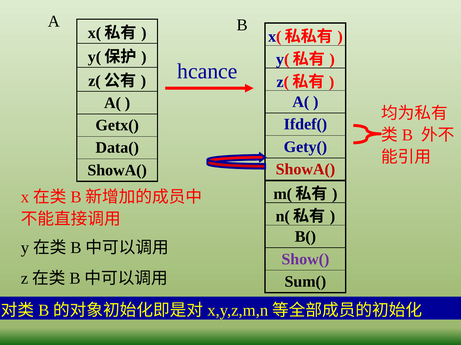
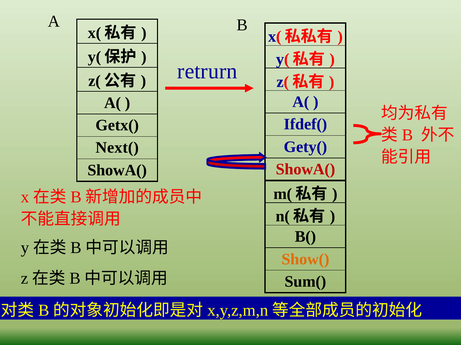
hcance: hcance -> retrurn (207, 71)
Data(: Data( -> Next( (117, 148)
Show( colour: purple -> orange (305, 260)
